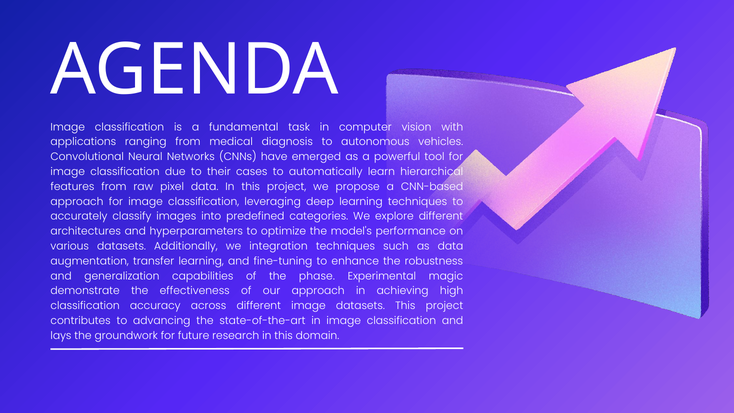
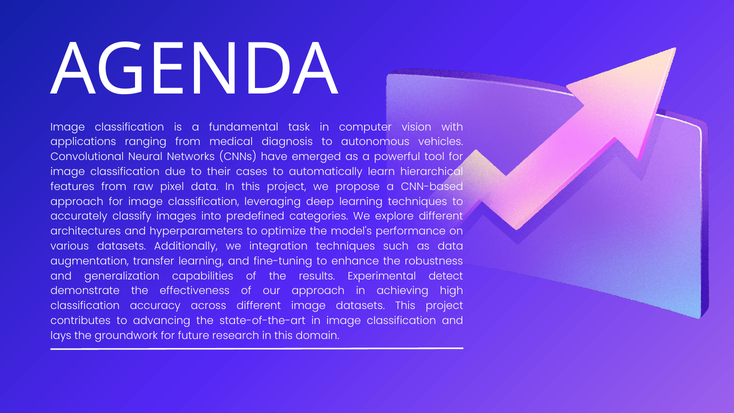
phase: phase -> results (317, 276)
magic: magic -> detect (446, 276)
